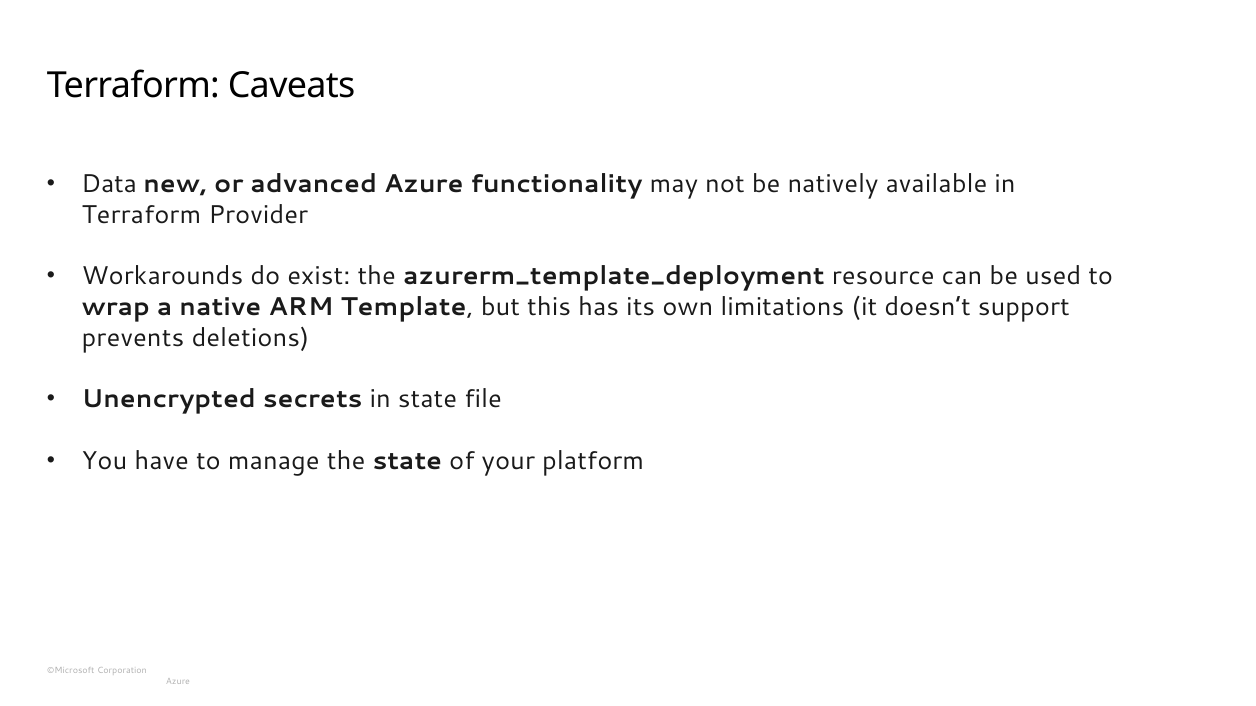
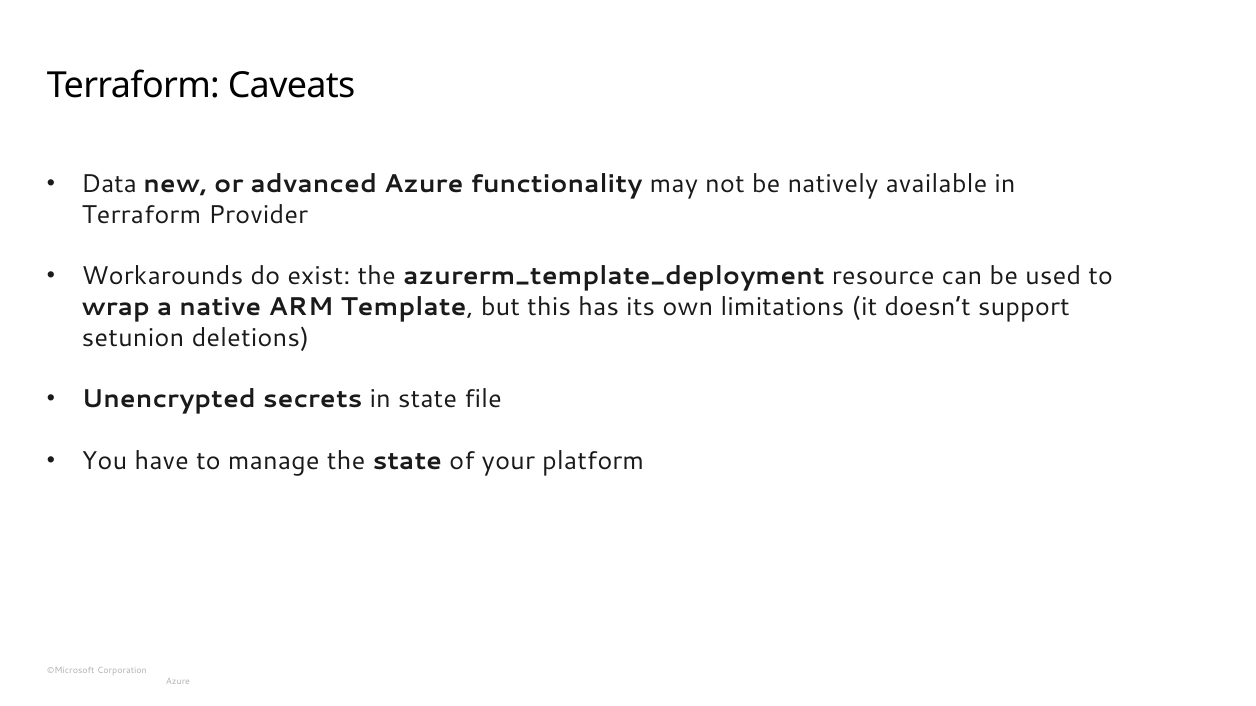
prevents: prevents -> setunion (133, 338)
